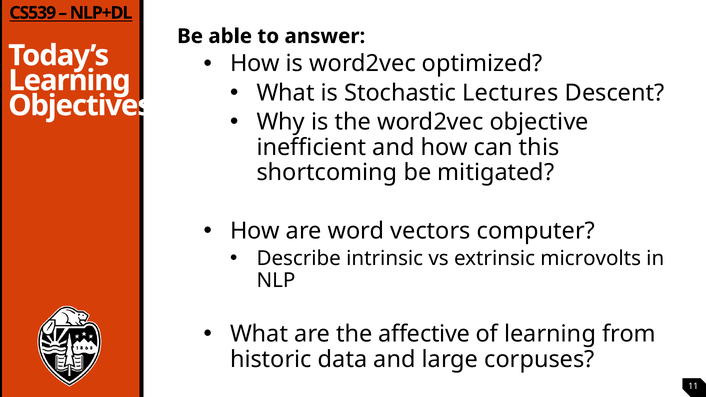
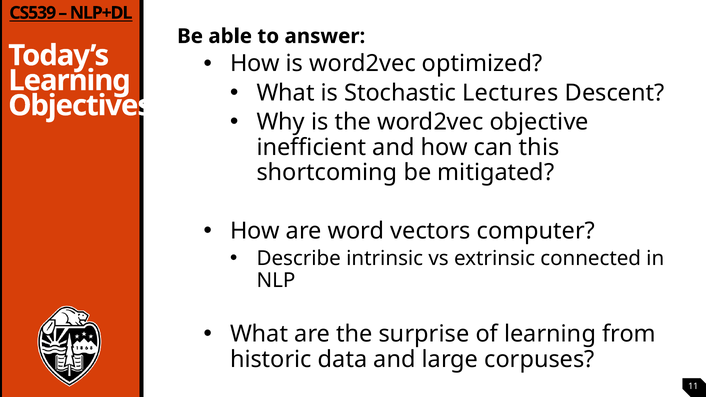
microvolts: microvolts -> connected (591, 258)
affective: affective -> surprise (424, 334)
